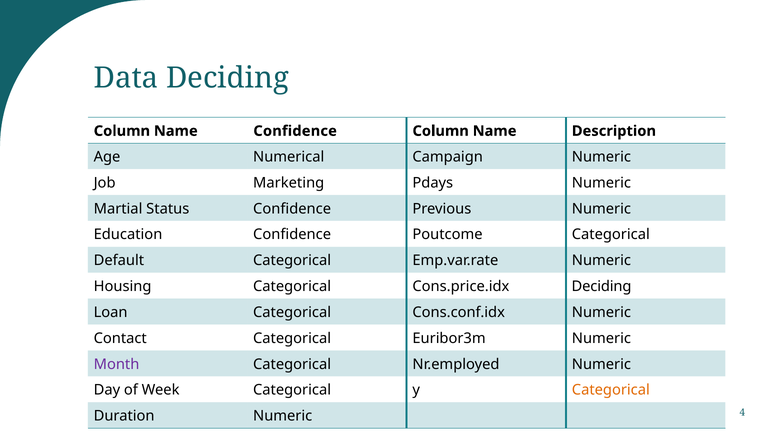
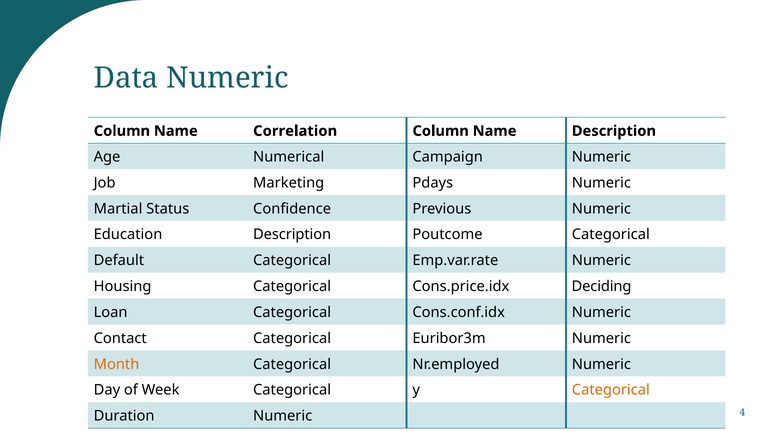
Data Deciding: Deciding -> Numeric (227, 78)
Name Confidence: Confidence -> Correlation (295, 131)
Education Confidence: Confidence -> Description (292, 235)
Month colour: purple -> orange (117, 364)
